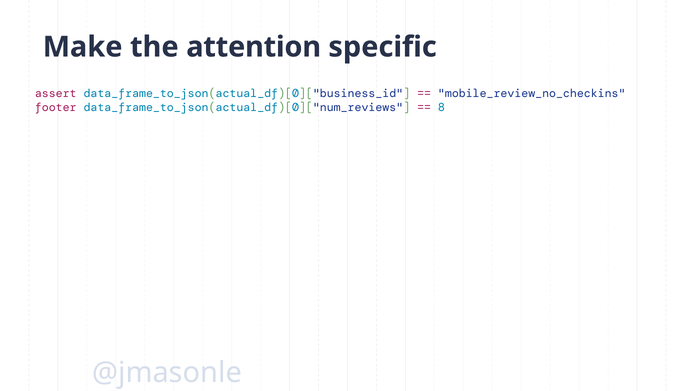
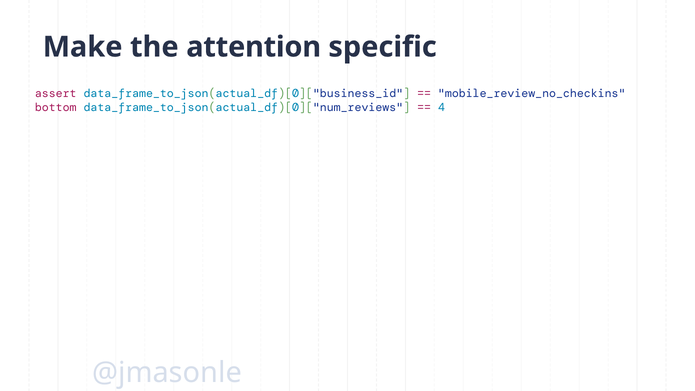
footer: footer -> bottom (56, 107)
8: 8 -> 4 (441, 107)
